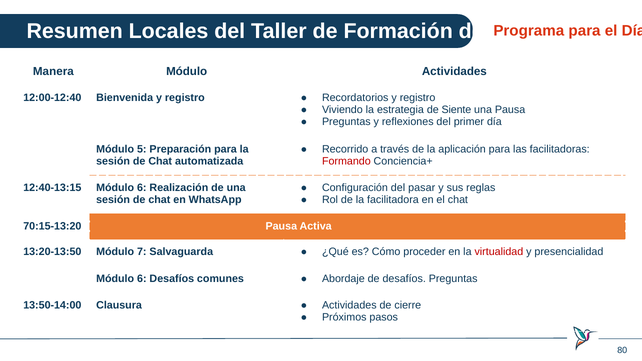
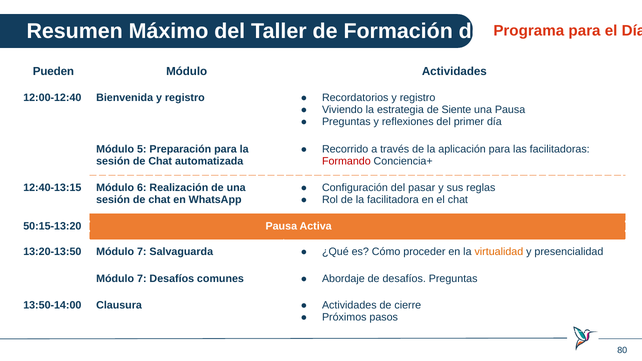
Locales: Locales -> Máximo (169, 31)
Manera: Manera -> Pueden (53, 72)
70:15-13:20: 70:15-13:20 -> 50:15-13:20 (52, 226)
virtualidad colour: red -> orange (499, 252)
6: 6 -> 7 (142, 279)
